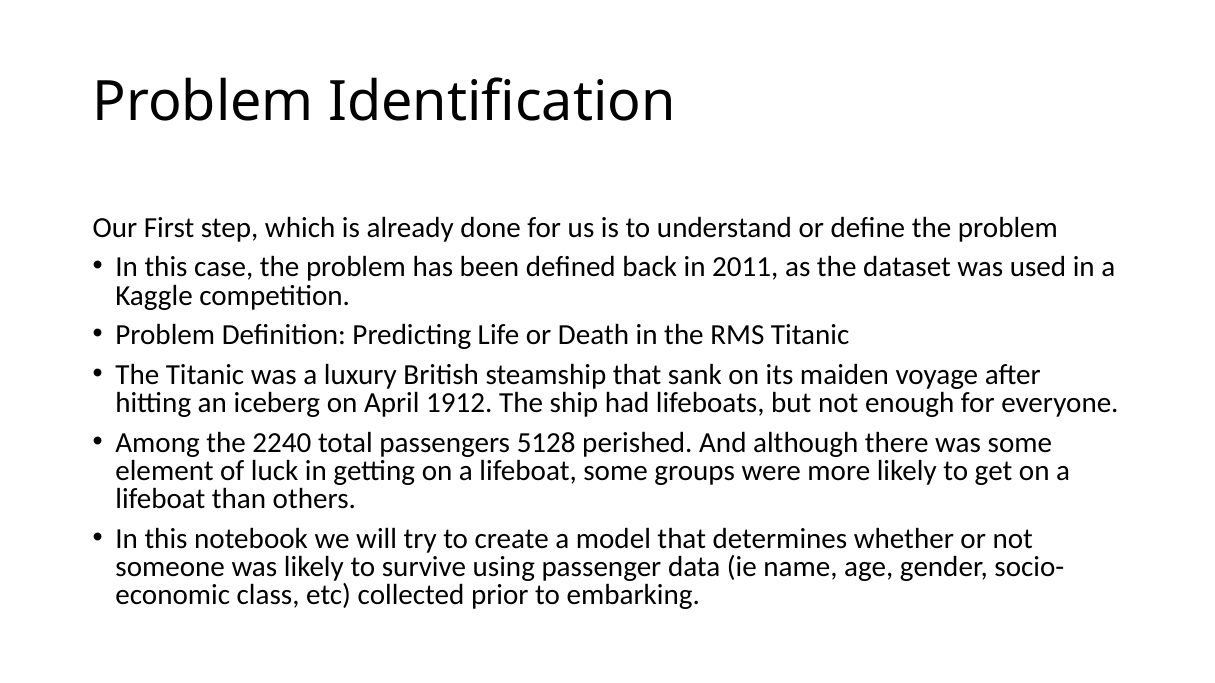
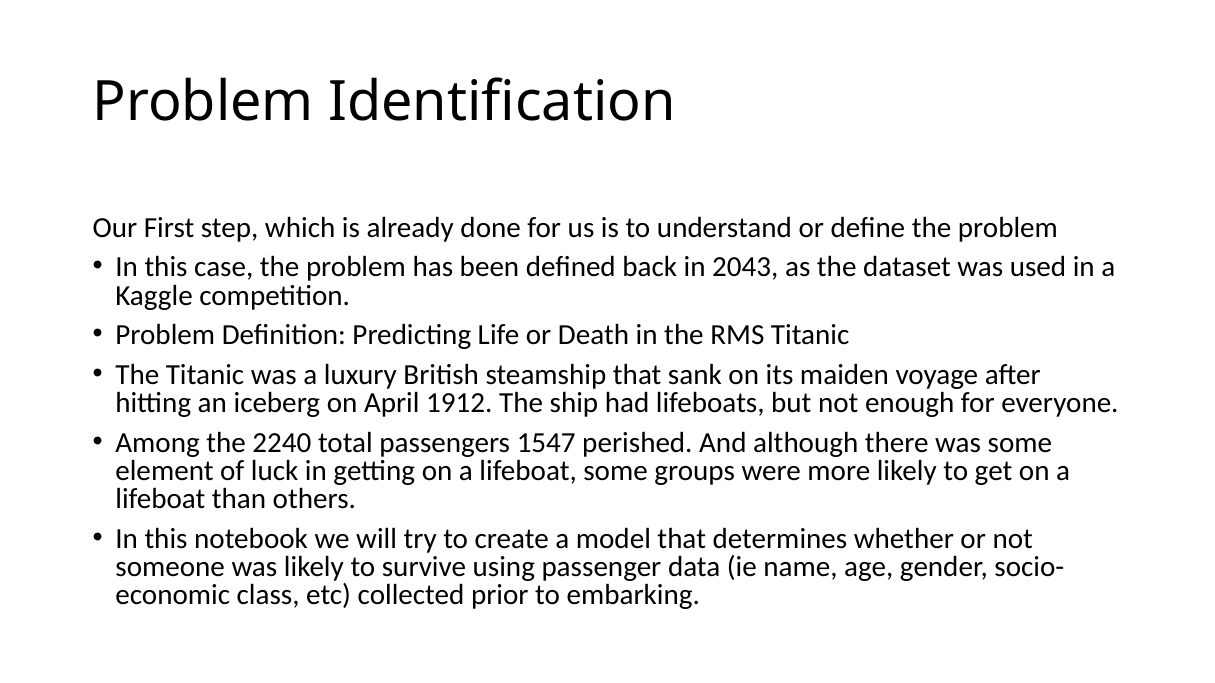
2011: 2011 -> 2043 (745, 267)
5128: 5128 -> 1547 (546, 443)
